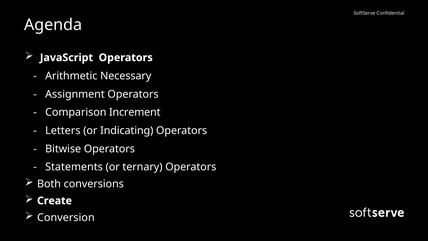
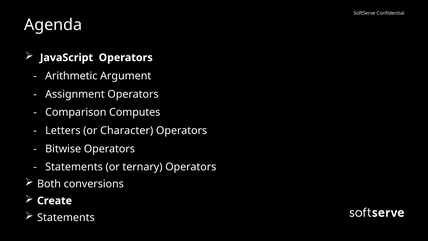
Necessary: Necessary -> Argument (126, 76)
Increment: Increment -> Computes (135, 112)
Indicating: Indicating -> Character (127, 131)
Conversion: Conversion -> Statements (66, 217)
